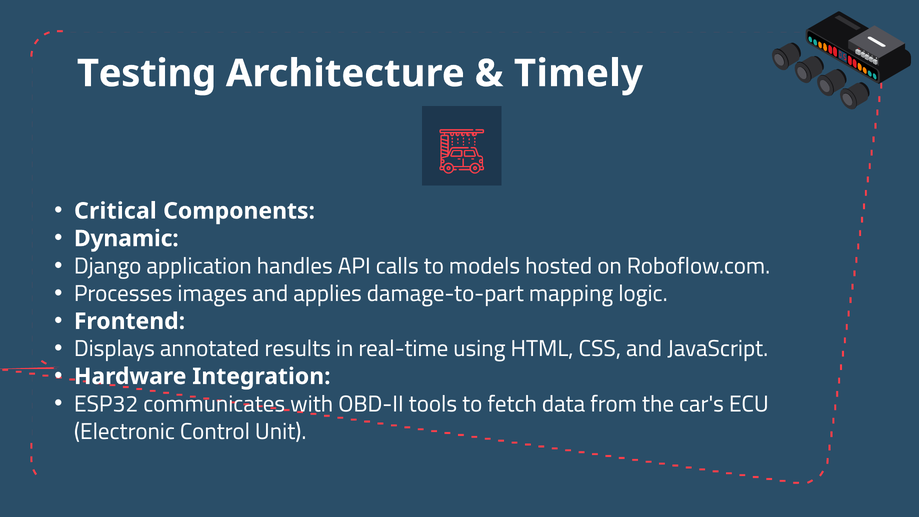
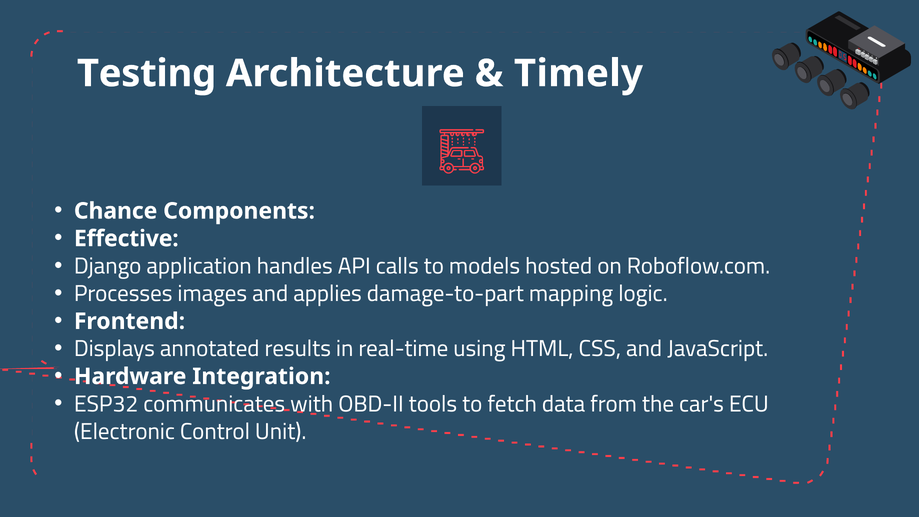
Critical: Critical -> Chance (116, 211)
Dynamic: Dynamic -> Effective (126, 239)
